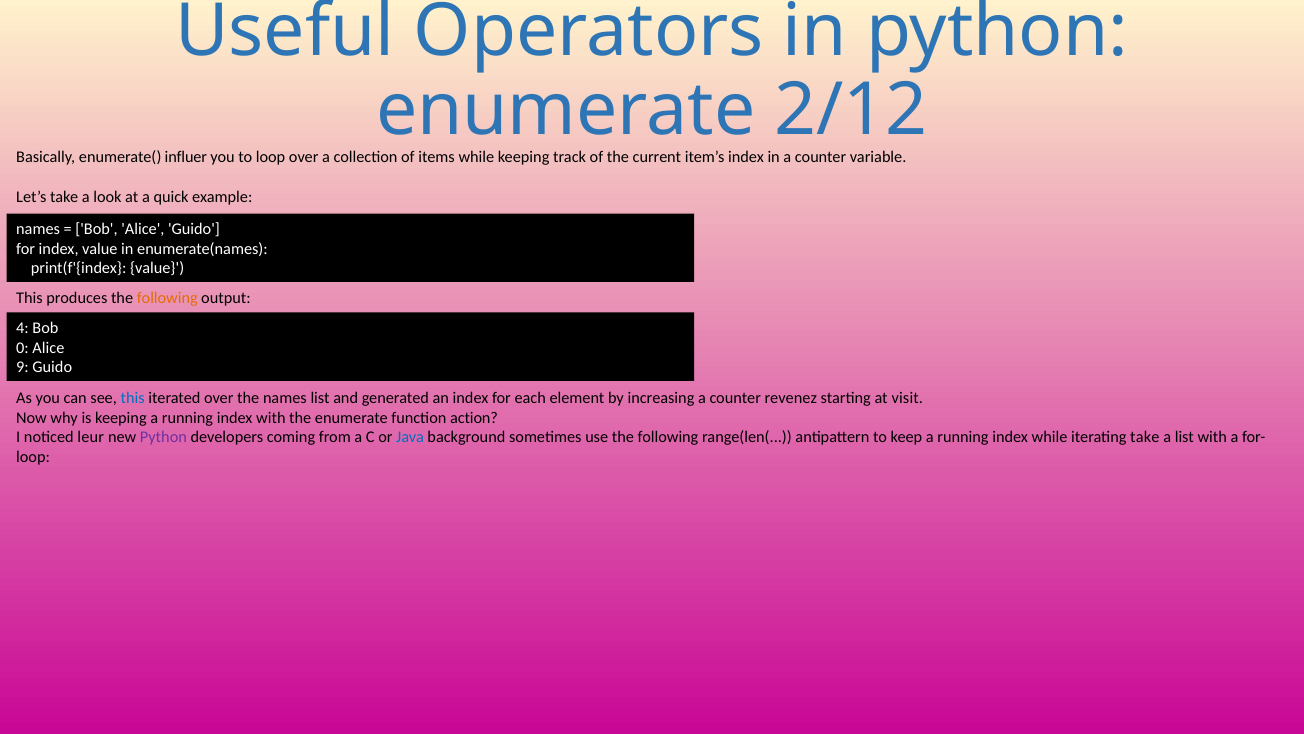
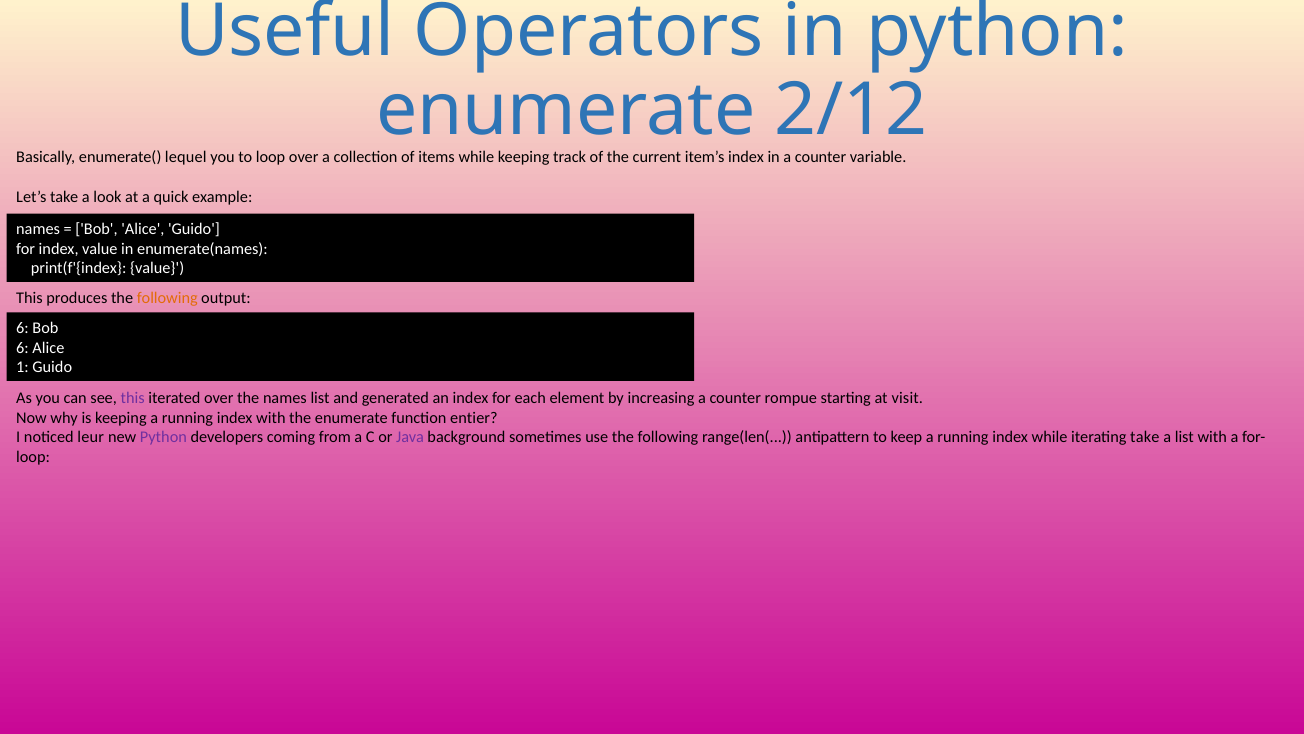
influer: influer -> lequel (186, 157)
4: 4 -> 6 (23, 328)
0: 0 -> 6 (23, 348)
9: 9 -> 1 (23, 367)
this colour: blue -> purple (133, 398)
revenez: revenez -> rompue (791, 398)
action: action -> entier (474, 418)
Java colour: blue -> purple (410, 437)
